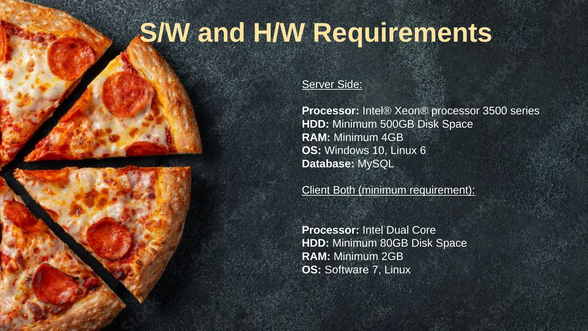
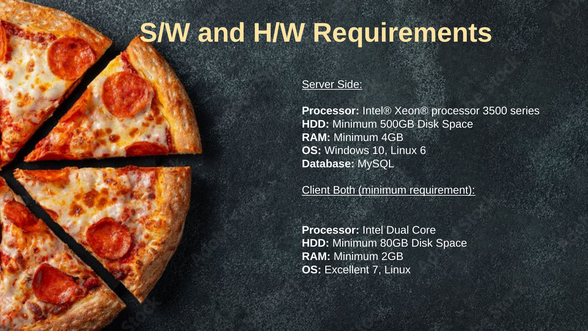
Software: Software -> Excellent (347, 270)
